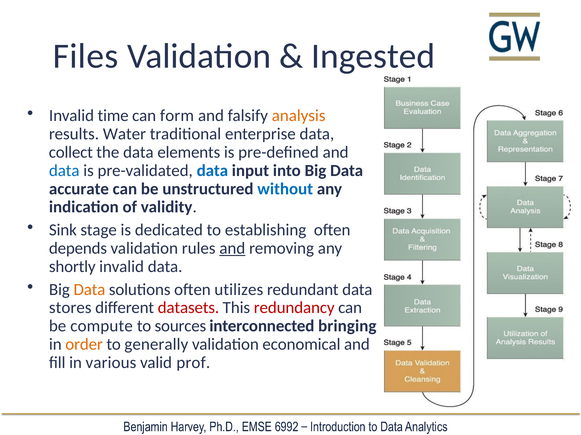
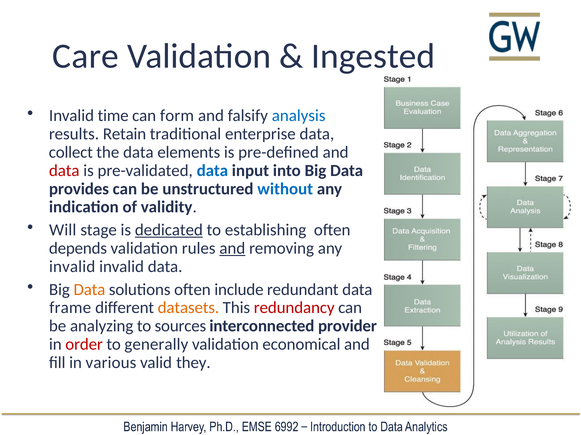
Files: Files -> Care (86, 56)
analysis colour: orange -> blue (299, 116)
Water: Water -> Retain (125, 134)
data colour: blue -> red (64, 171)
accurate: accurate -> provides (79, 189)
Sink: Sink -> Will (63, 230)
dedicated underline: none -> present (169, 230)
shortly: shortly -> invalid (72, 267)
utilizes: utilizes -> include (239, 290)
stores: stores -> frame (70, 308)
datasets colour: red -> orange (188, 308)
compute: compute -> analyzing (102, 327)
bringing: bringing -> provider (347, 327)
order colour: orange -> red (84, 345)
prof: prof -> they (193, 363)
